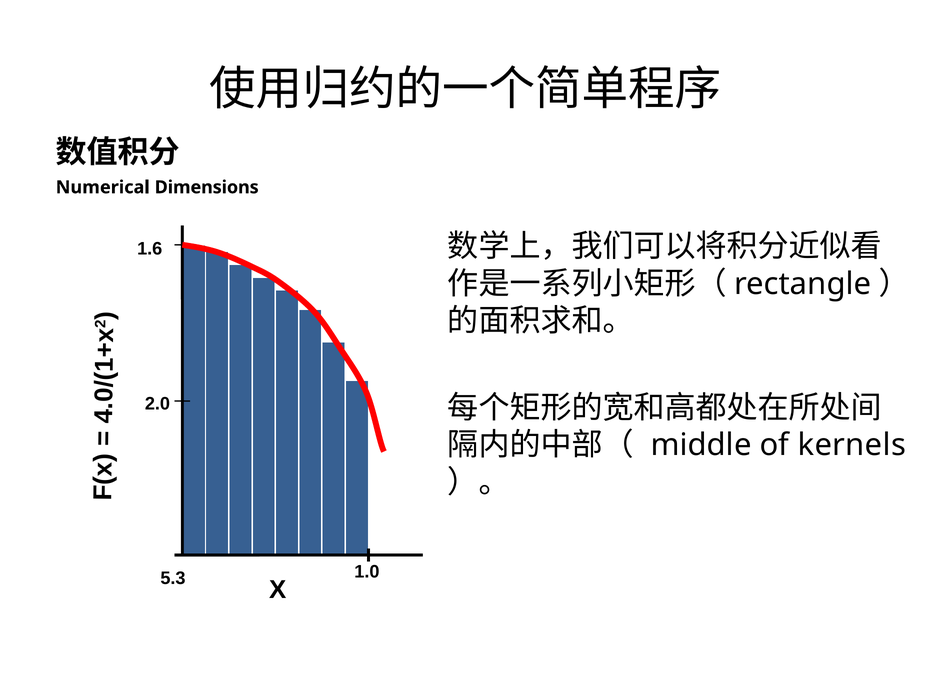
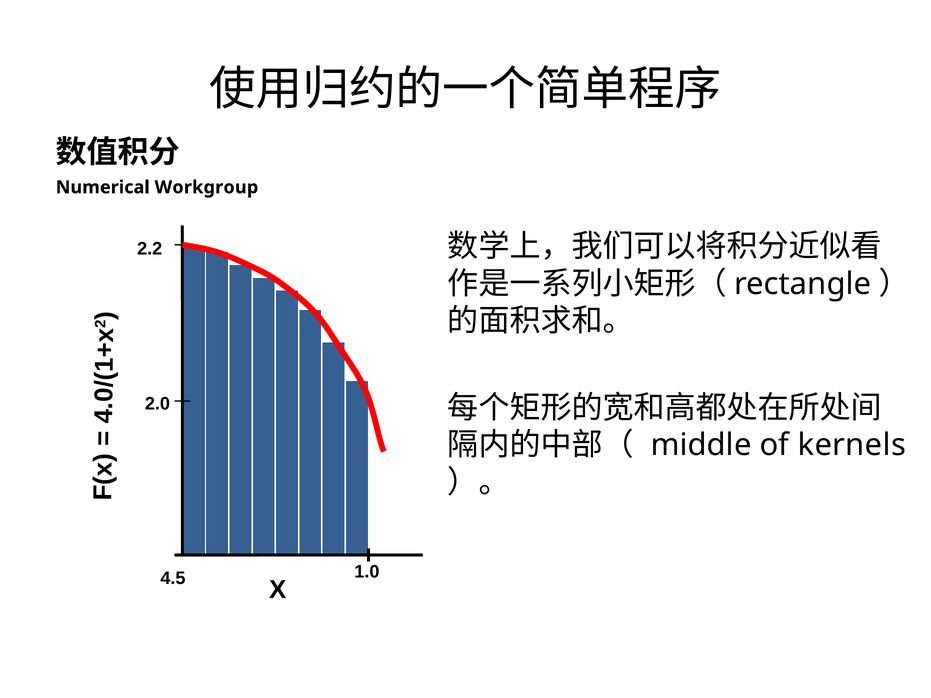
Dimensions: Dimensions -> Workgroup (206, 187)
1.6: 1.6 -> 2.2 (150, 249)
5.3: 5.3 -> 4.5 (173, 578)
